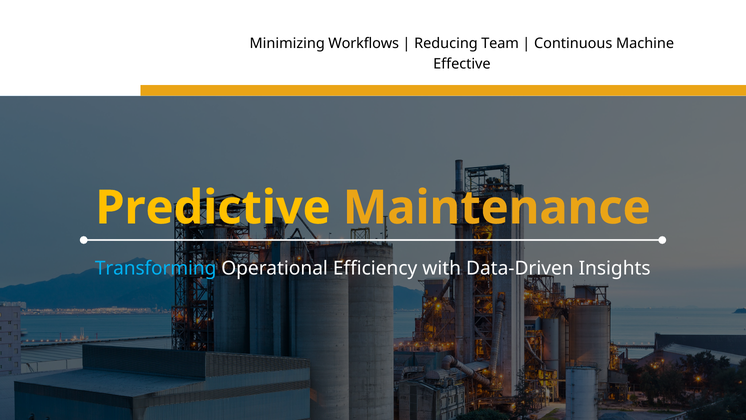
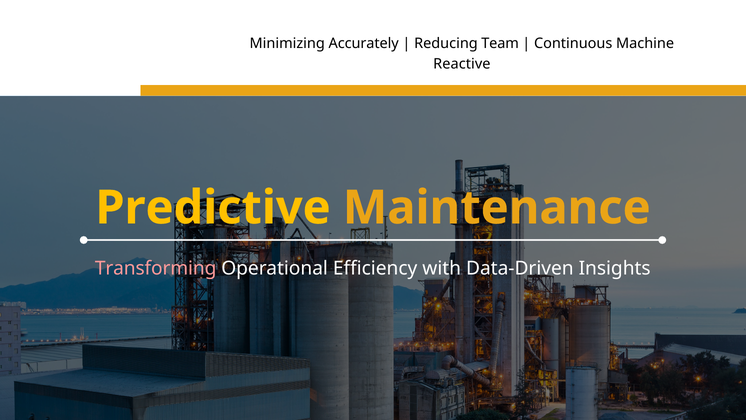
Workflows: Workflows -> Accurately (364, 44)
Effective: Effective -> Reactive (462, 64)
Transforming colour: light blue -> pink (156, 268)
